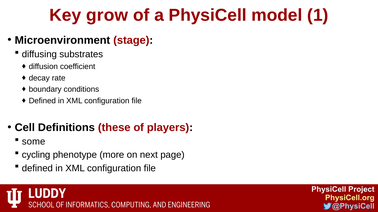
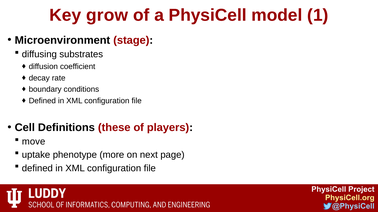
some: some -> move (34, 142)
cycling: cycling -> uptake (36, 155)
